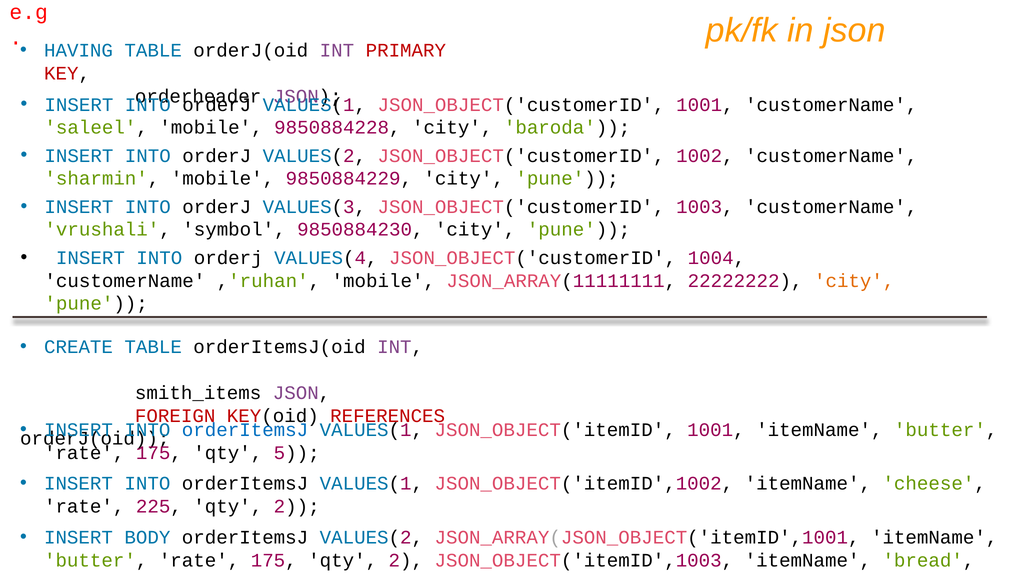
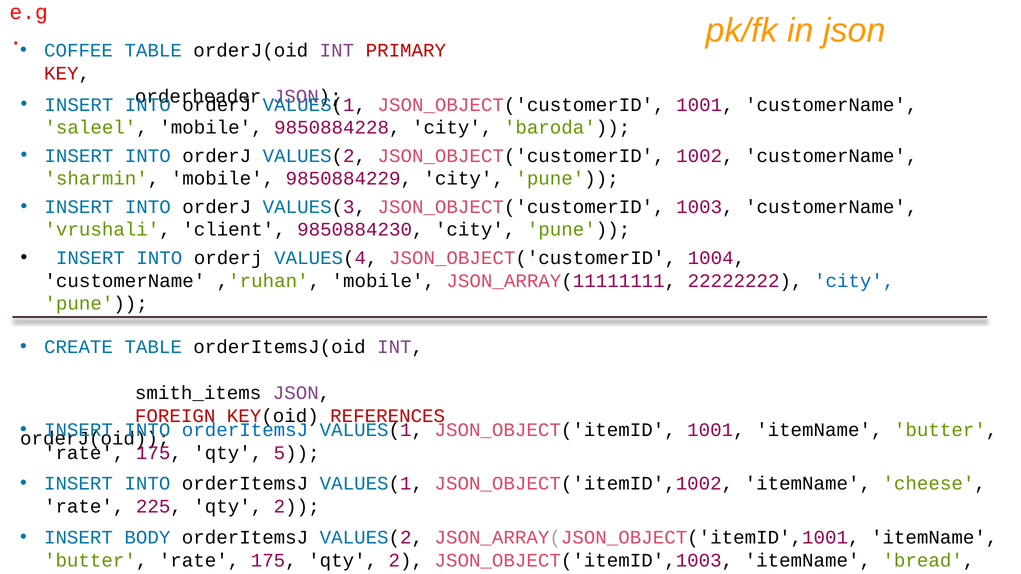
HAVING: HAVING -> COFFEE (79, 50)
symbol: symbol -> client (234, 230)
city colour: orange -> blue (854, 281)
